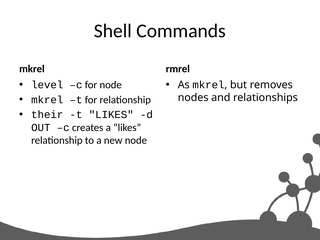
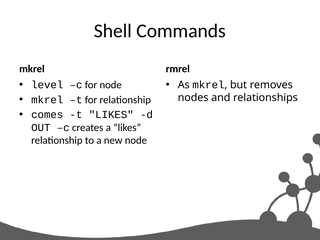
their: their -> comes (47, 115)
